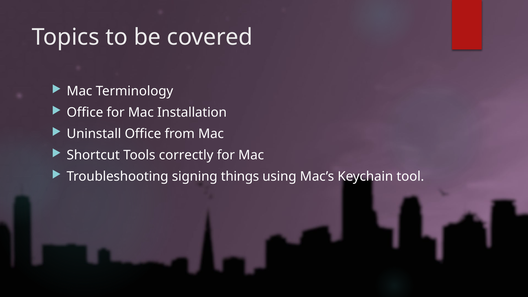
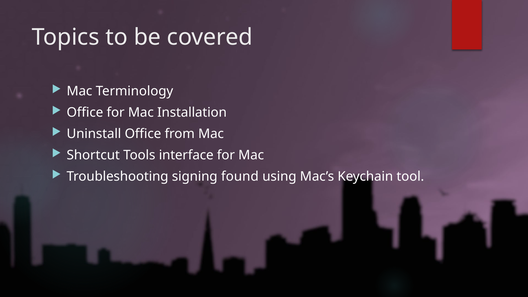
correctly: correctly -> interface (186, 155)
things: things -> found (240, 176)
